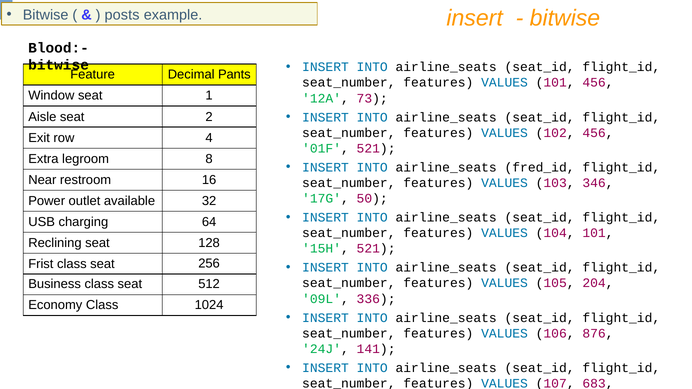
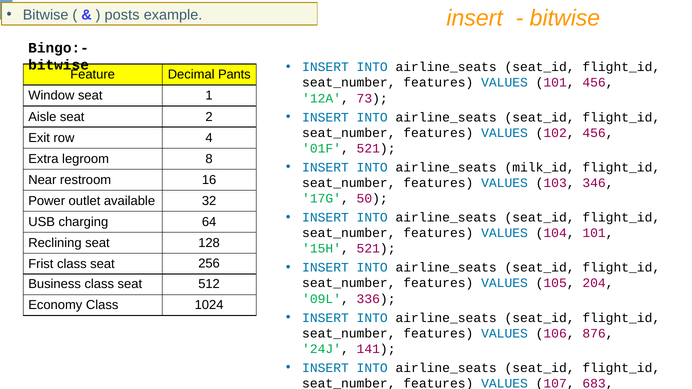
Blood:-: Blood:- -> Bingo:- (59, 48)
fred_id: fred_id -> milk_id (540, 167)
